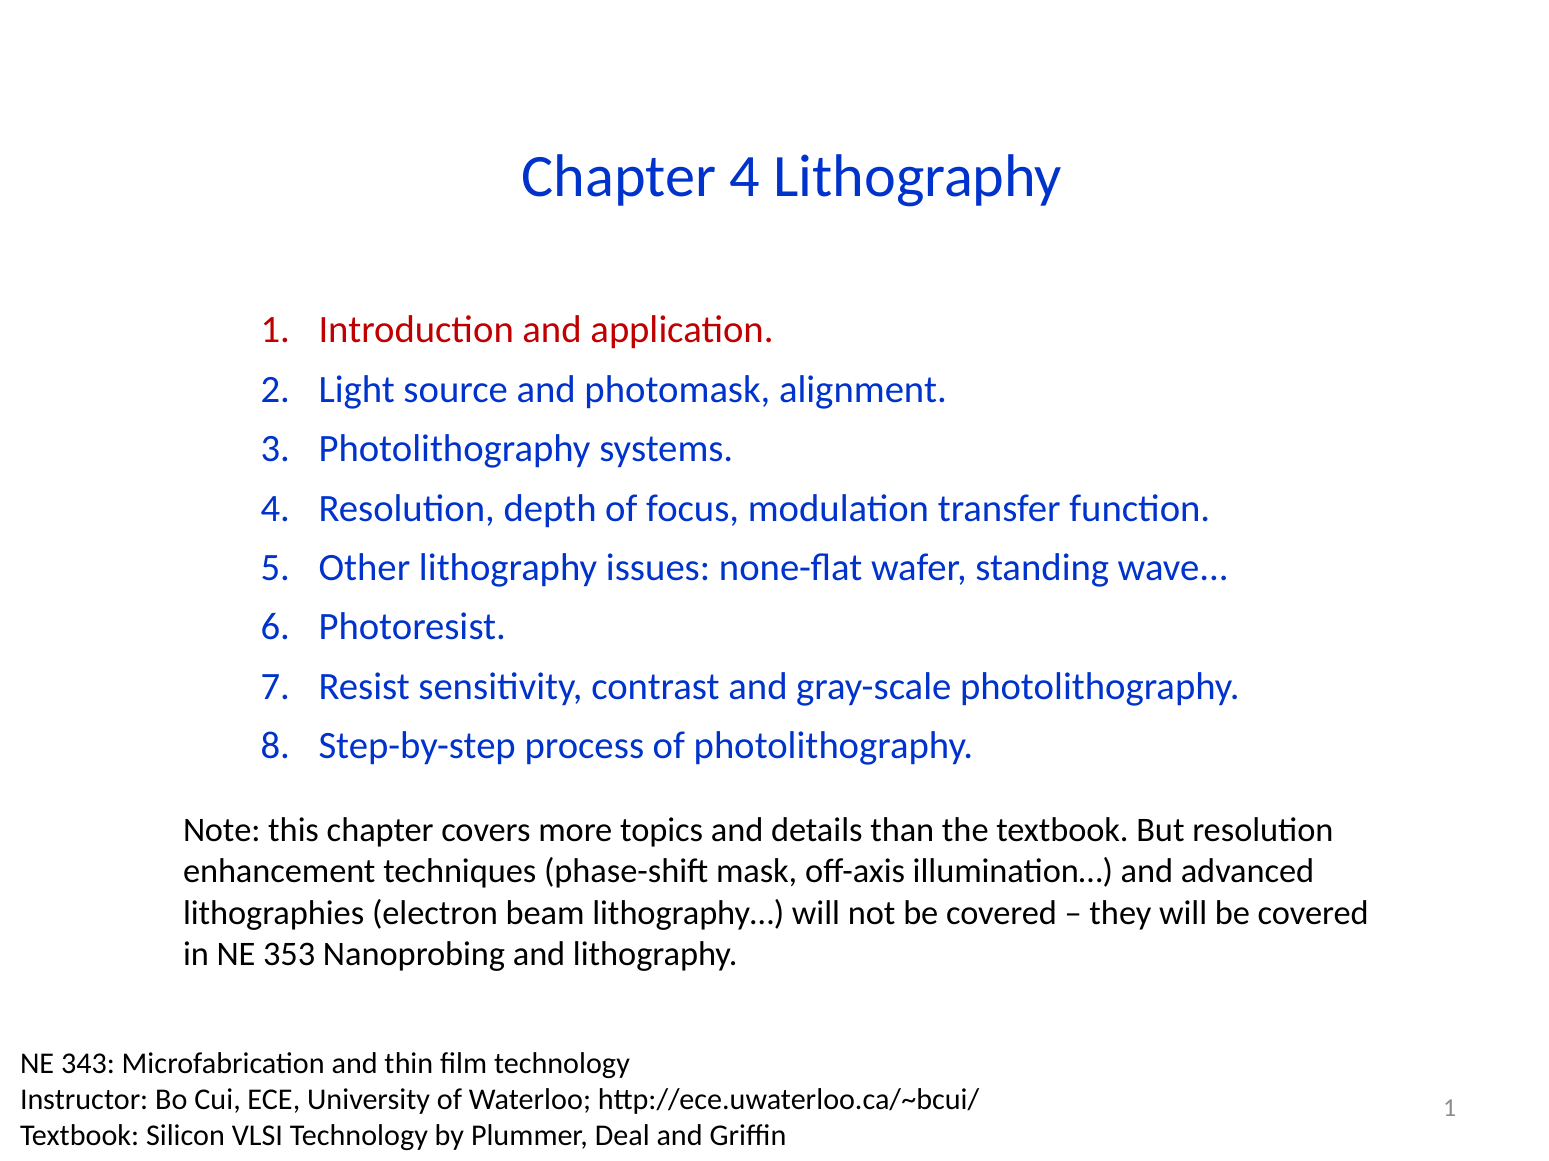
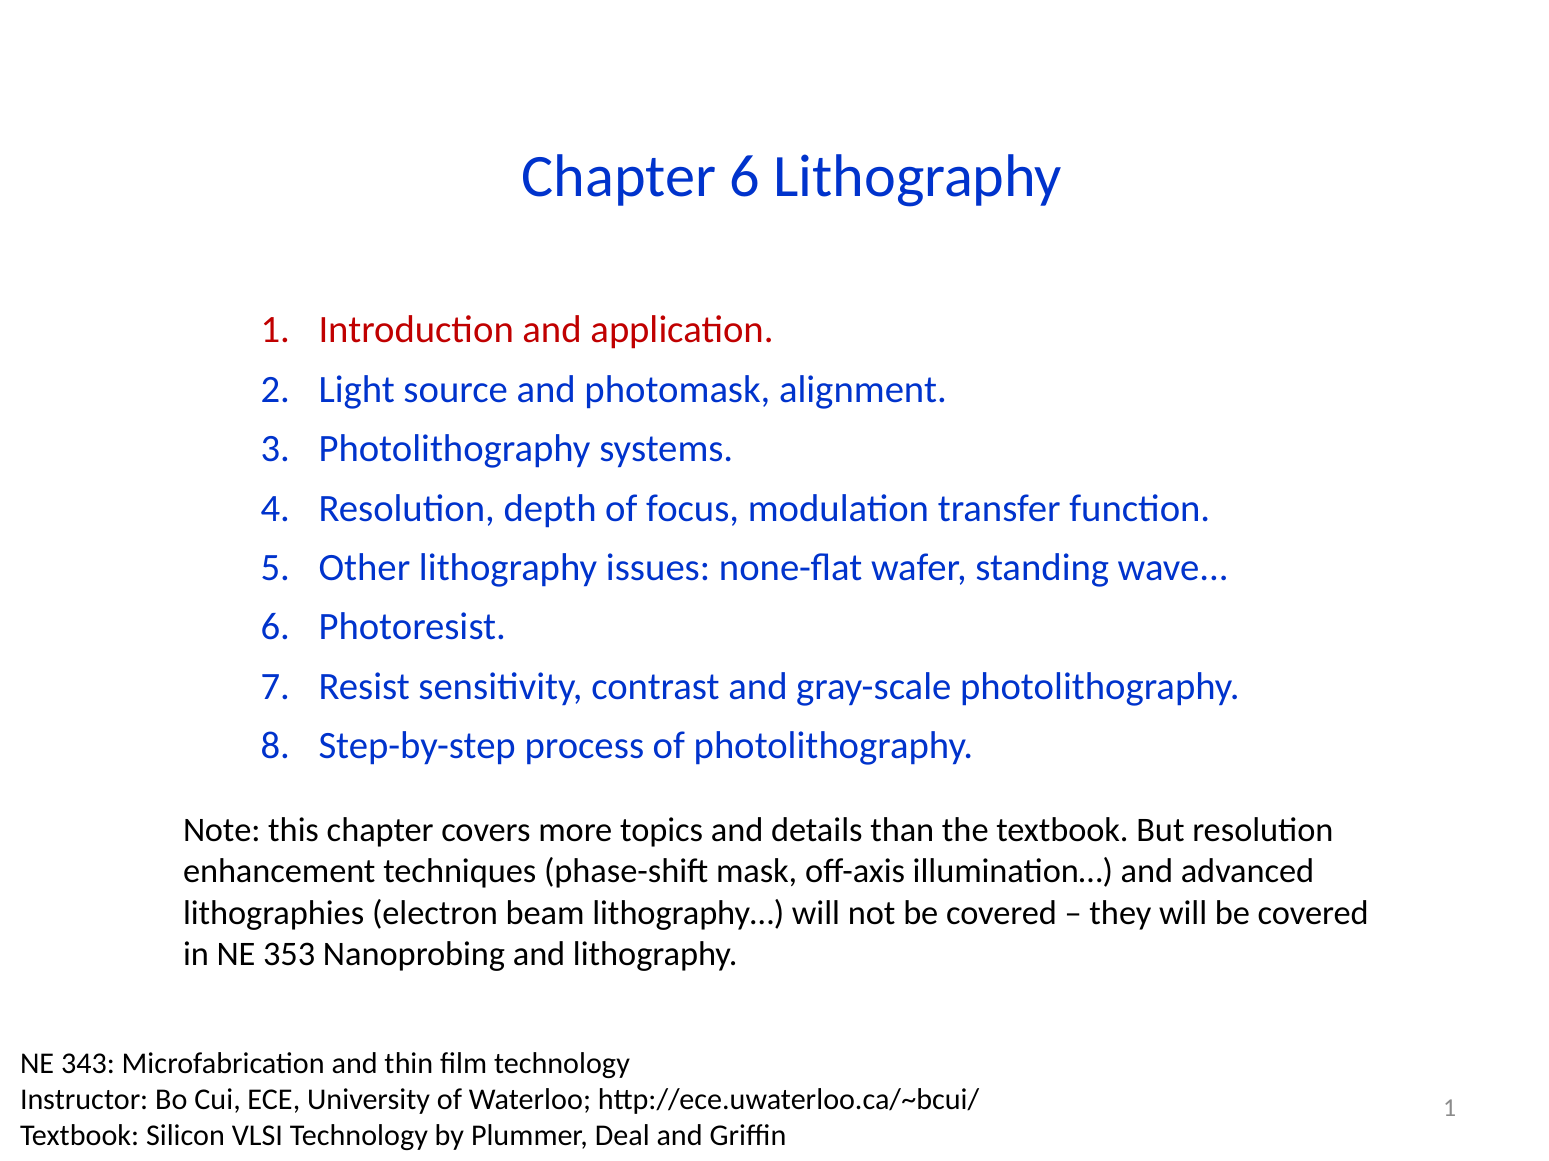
Chapter 4: 4 -> 6 (745, 177)
